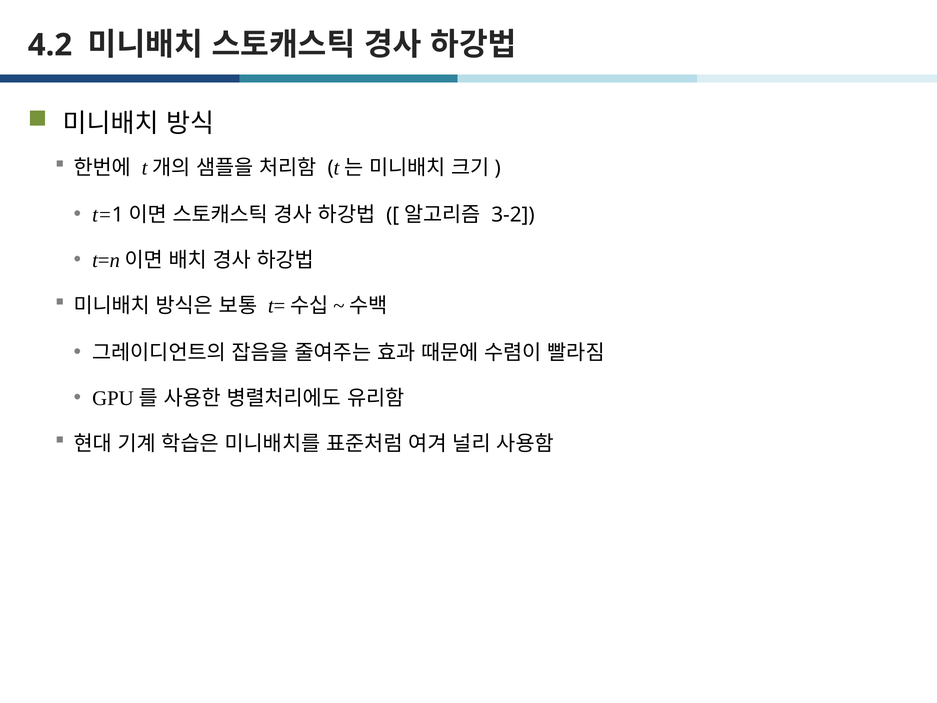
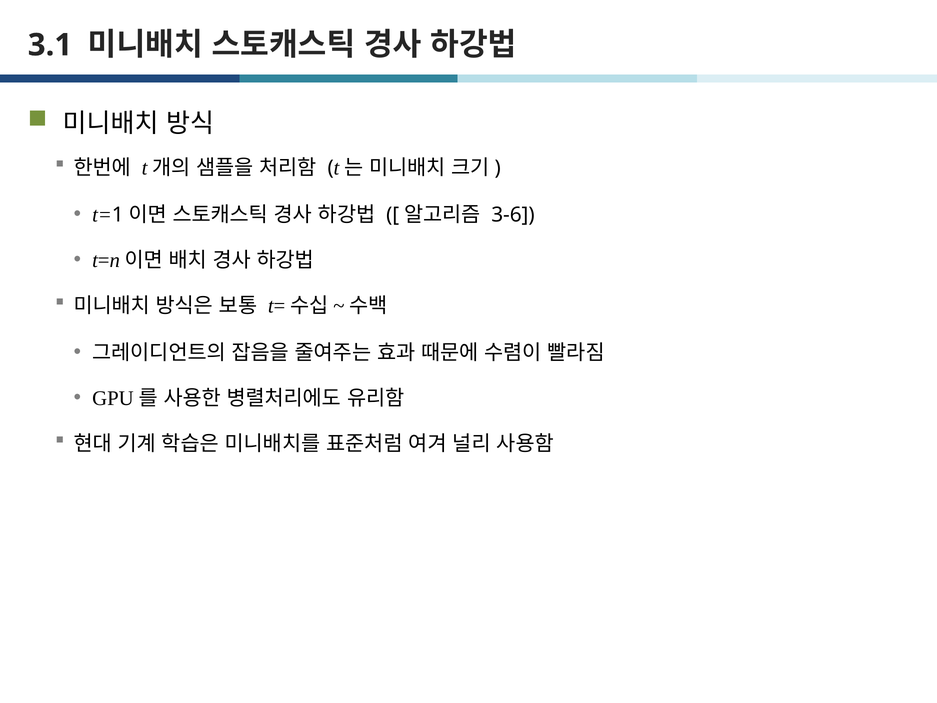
4.2: 4.2 -> 3.1 (50, 45)
3-2: 3-2 -> 3-6 (513, 215)
